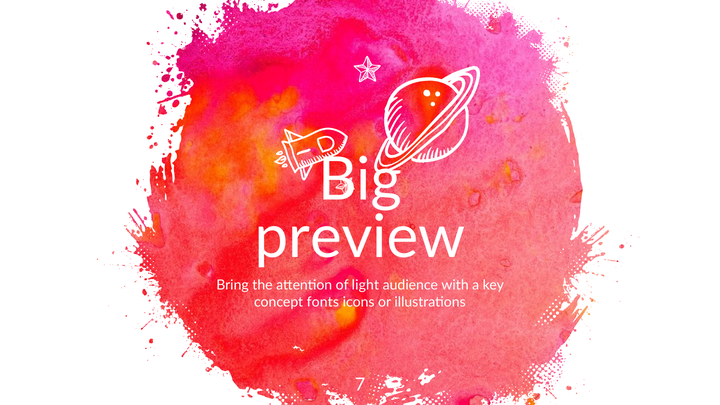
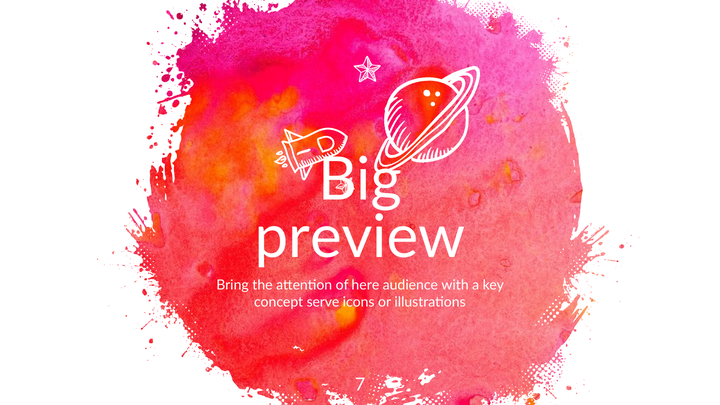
light: light -> here (365, 285)
fonts: fonts -> serve (323, 302)
